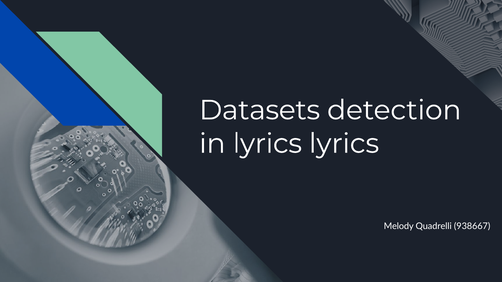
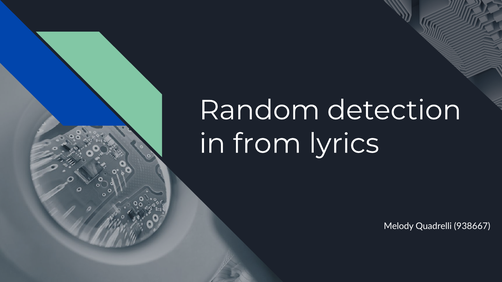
Datasets: Datasets -> Random (260, 110)
in lyrics: lyrics -> from (267, 144)
